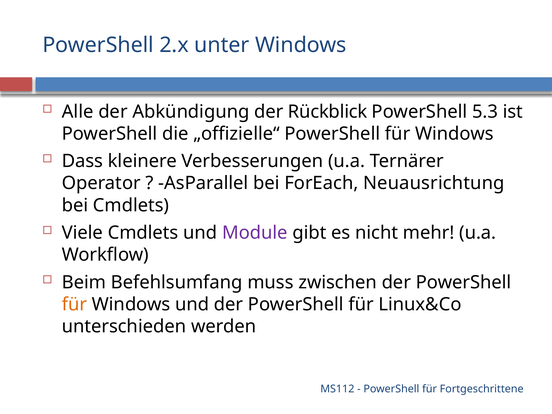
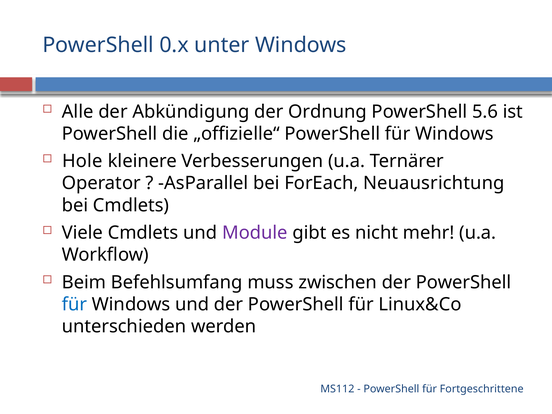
2.x: 2.x -> 0.x (174, 45)
Rückblick: Rückblick -> Ordnung (328, 112)
5.3: 5.3 -> 5.6 (485, 112)
Dass: Dass -> Hole (82, 161)
für colour: orange -> blue (74, 304)
